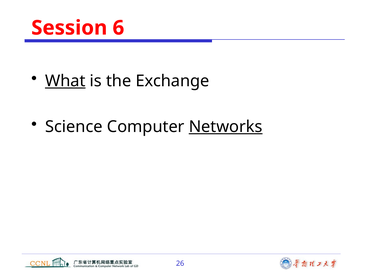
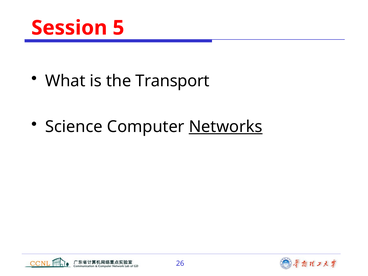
6: 6 -> 5 (118, 28)
What underline: present -> none (65, 81)
Exchange: Exchange -> Transport (172, 81)
